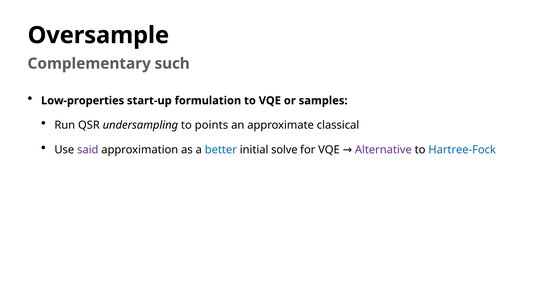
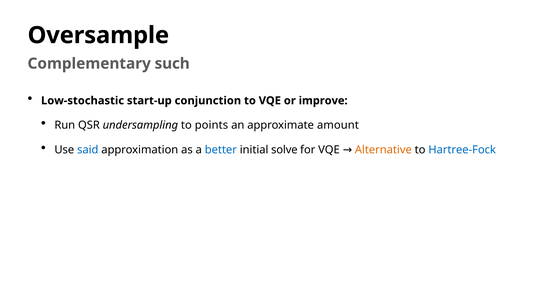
Low-properties: Low-properties -> Low-stochastic (83, 100)
formulation: formulation -> conjunction (208, 100)
samples: samples -> improve (323, 100)
classical: classical -> amount (338, 125)
said colour: purple -> blue (88, 150)
Alternative colour: purple -> orange (383, 150)
